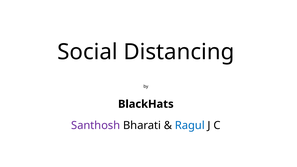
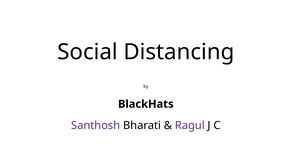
Ragul colour: blue -> purple (190, 126)
